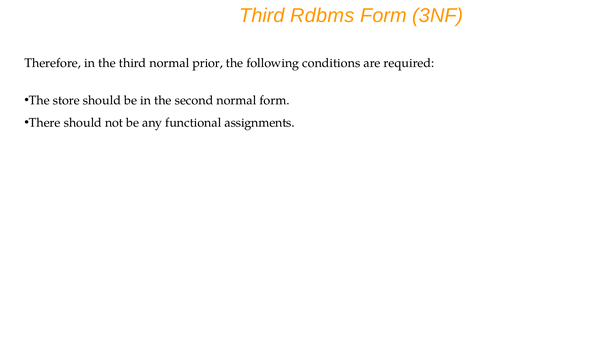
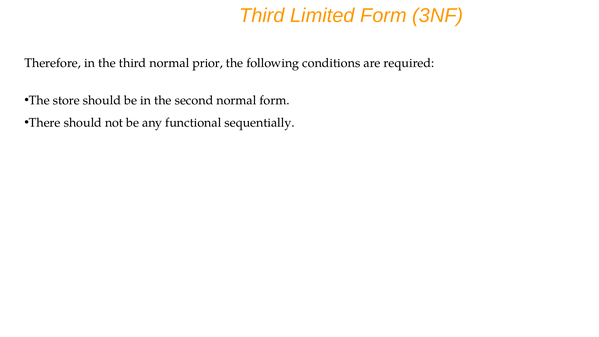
Rdbms: Rdbms -> Limited (322, 16)
assignments: assignments -> sequentially (260, 123)
